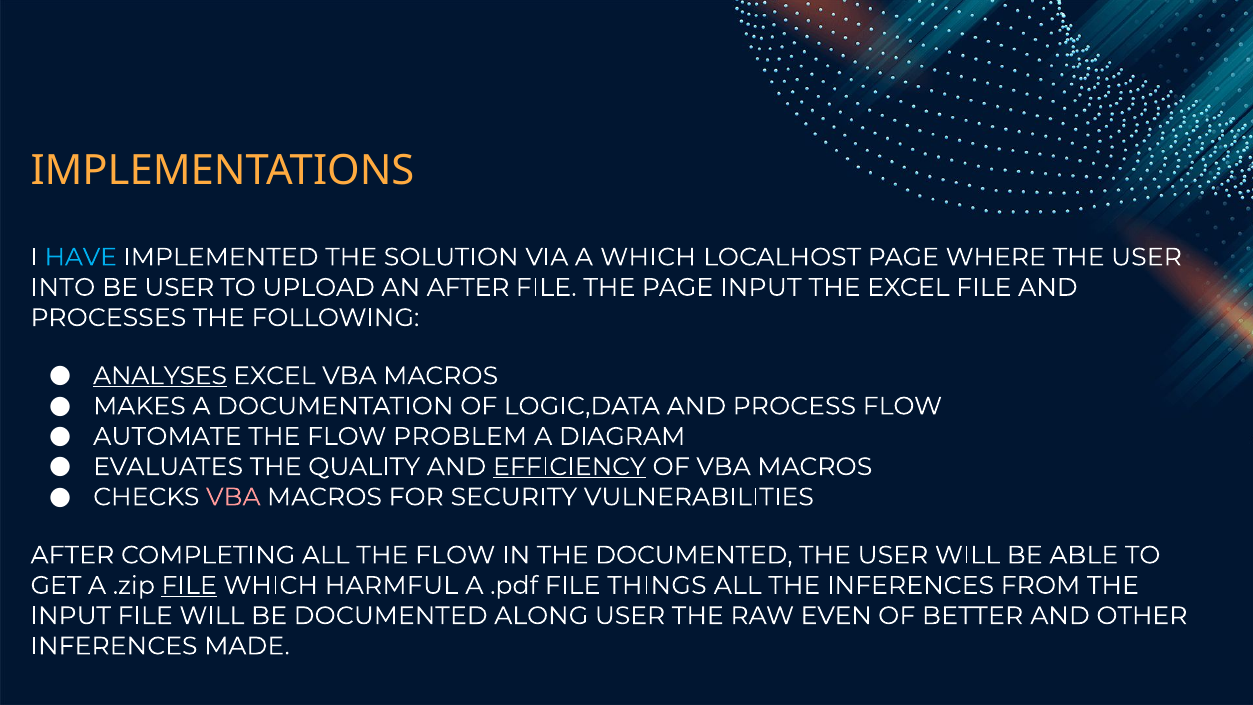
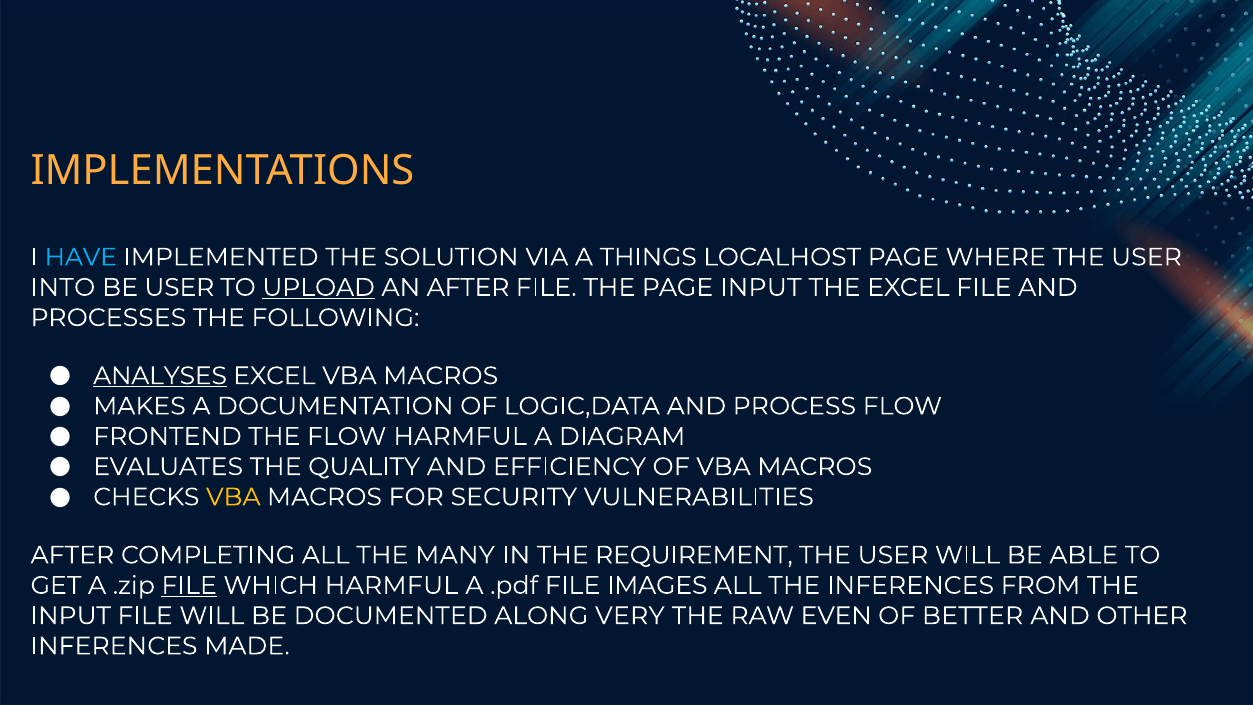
A WHICH: WHICH -> THINGS (648, 257)
UPLOAD underline: none -> present (319, 287)
AUTOMATE: AUTOMATE -> FRONTEND (167, 436)
FLOW PROBLEM: PROBLEM -> HARMFUL (460, 436)
EFFICIENCY underline: present -> none (569, 467)
VBA colour: pink -> yellow (233, 497)
ALL THE FLOW: FLOW -> MANY (455, 555)
THE DOCUMENTED: DOCUMENTED -> REQUIREMENT (694, 555)
THINGS: THINGS -> IMAGES (657, 585)
ALONG USER: USER -> VERY (630, 616)
